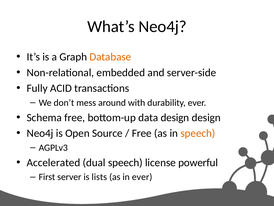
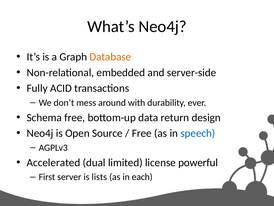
data design: design -> return (175, 117)
speech colour: orange -> blue (198, 133)
dual speech: speech -> limited (125, 162)
in ever: ever -> each (142, 177)
